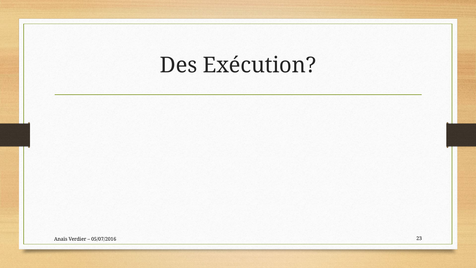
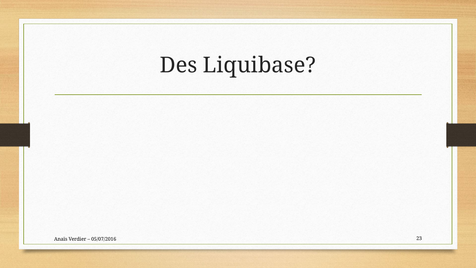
Exécution: Exécution -> Liquibase (259, 65)
